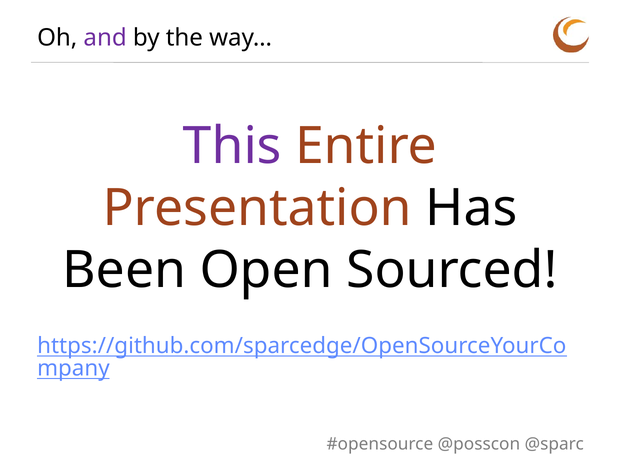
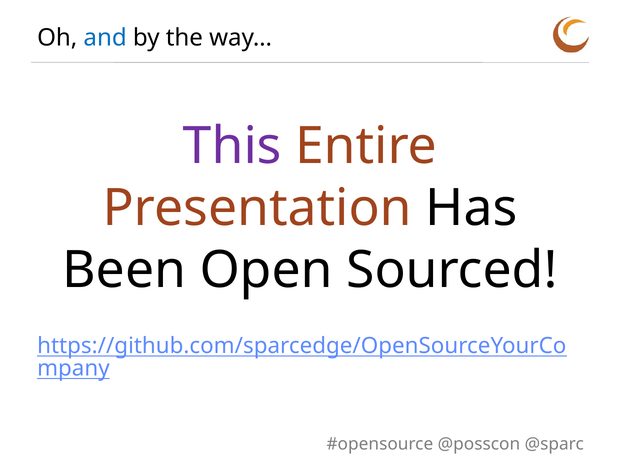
and colour: purple -> blue (105, 38)
